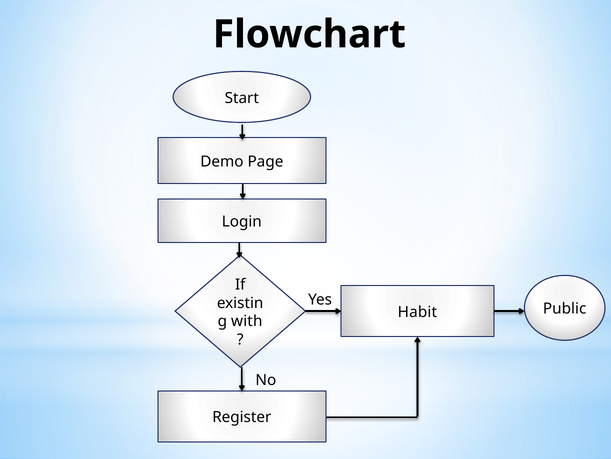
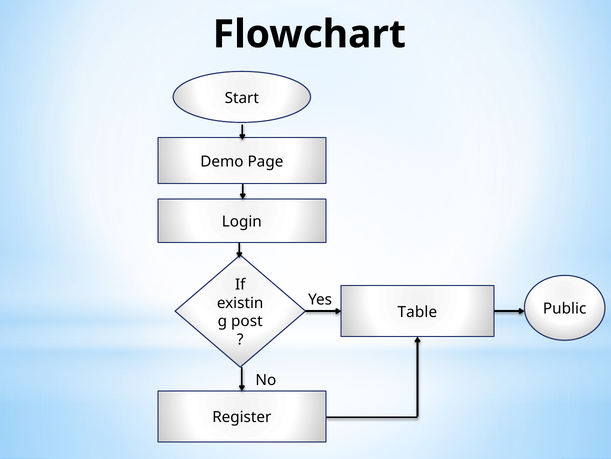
Habit: Habit -> Table (417, 312)
with: with -> post (247, 321)
